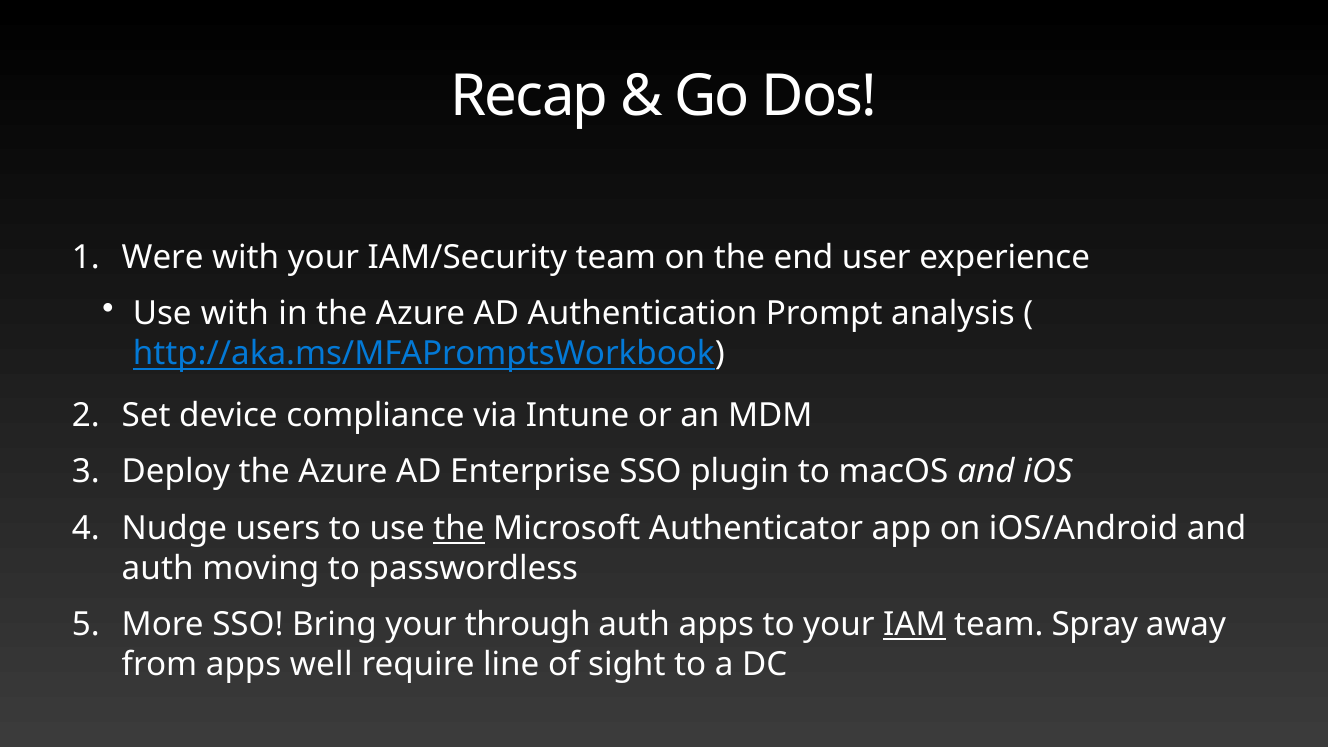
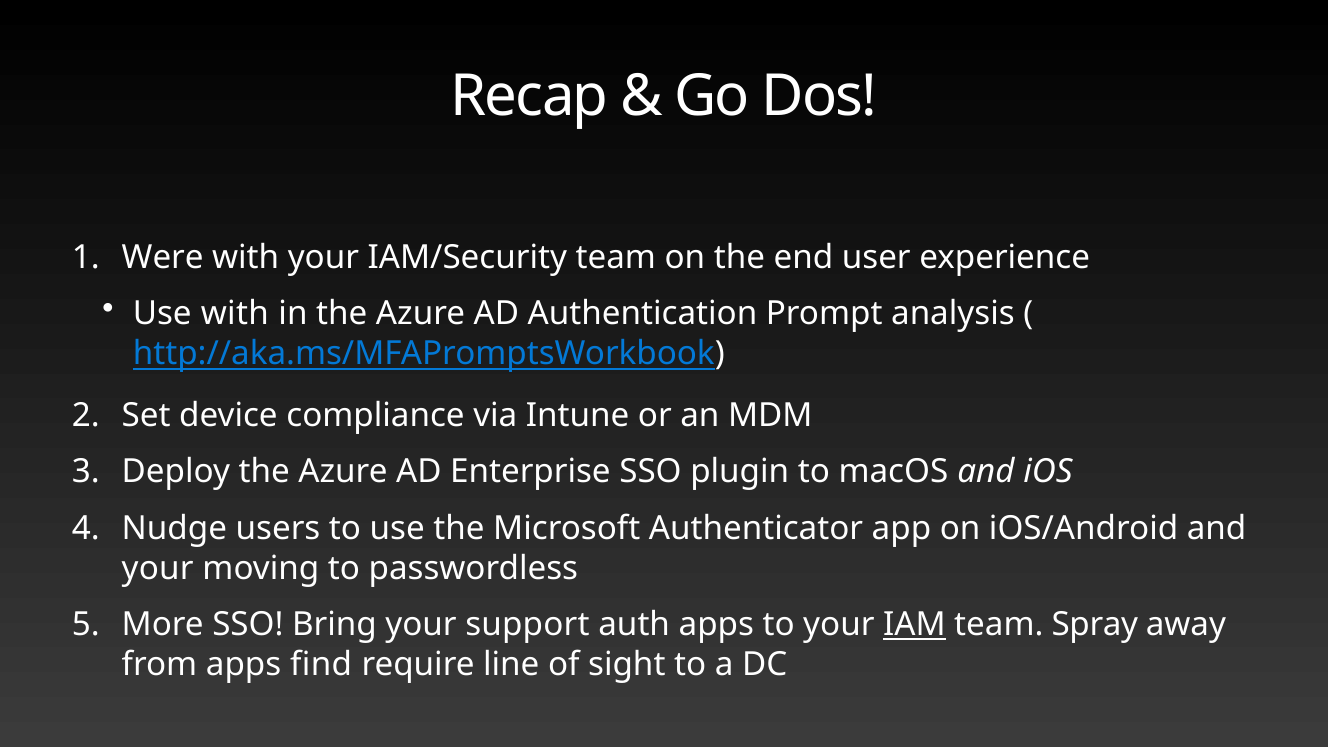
the underline: present -> none (459, 528)
auth: auth -> your (158, 568)
through: through -> support (527, 625)
well: well -> find (321, 665)
